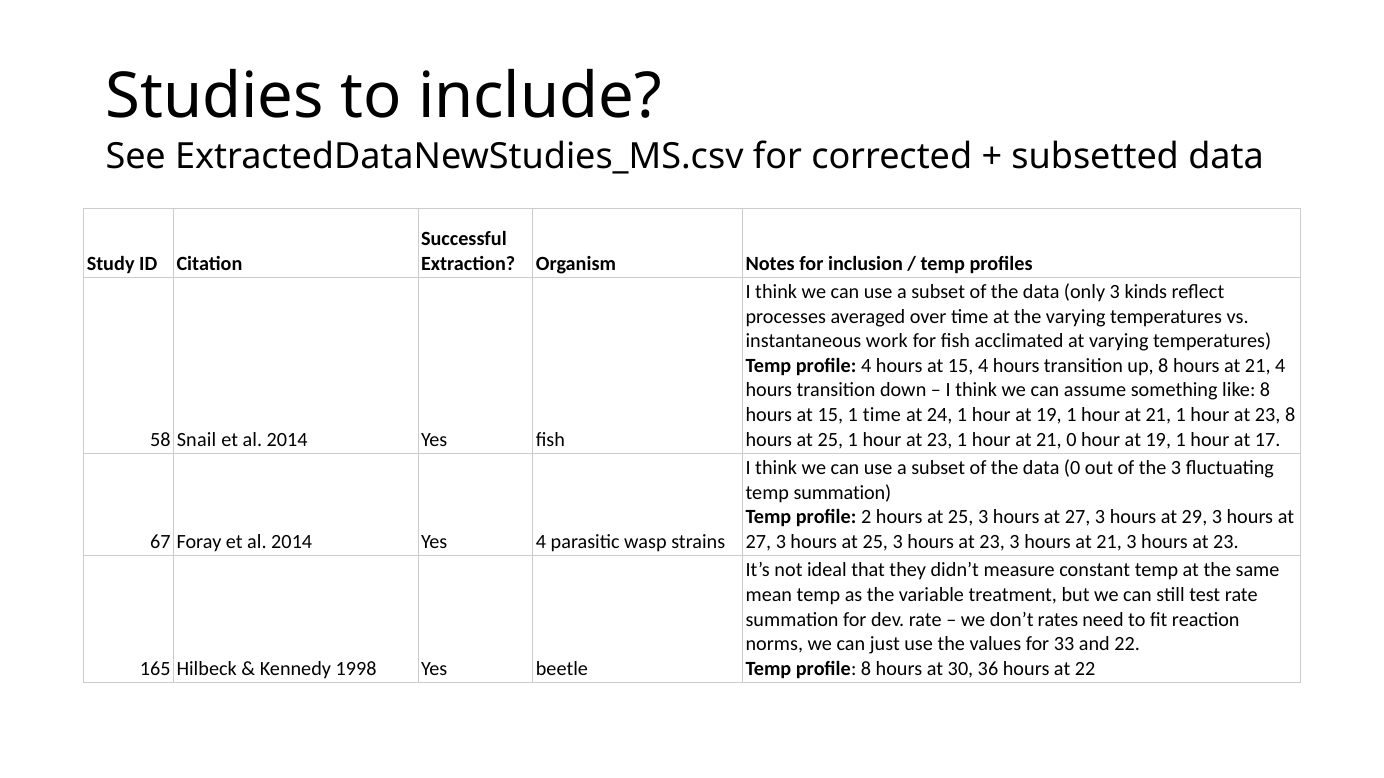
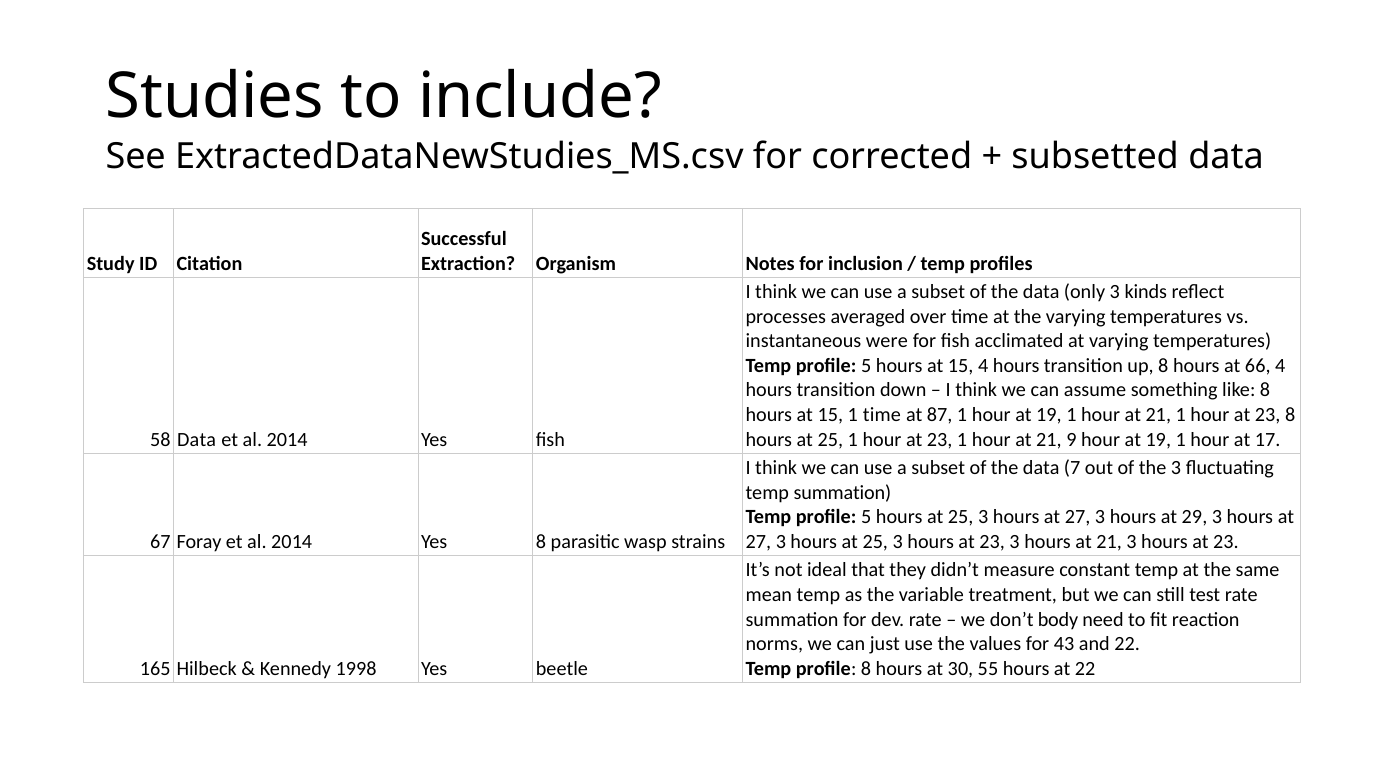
work: work -> were (887, 341)
4: 4 -> 5 (866, 366)
8 hours at 21: 21 -> 66 (1258, 366)
24: 24 -> 87 (940, 415)
58 Snail: Snail -> Data (197, 440)
21 0: 0 -> 9 (1071, 440)
data 0: 0 -> 7 (1072, 468)
2: 2 -> 5 (866, 517)
Yes 4: 4 -> 8 (541, 542)
rates: rates -> body (1058, 620)
33: 33 -> 43 (1064, 644)
36: 36 -> 55 (988, 669)
